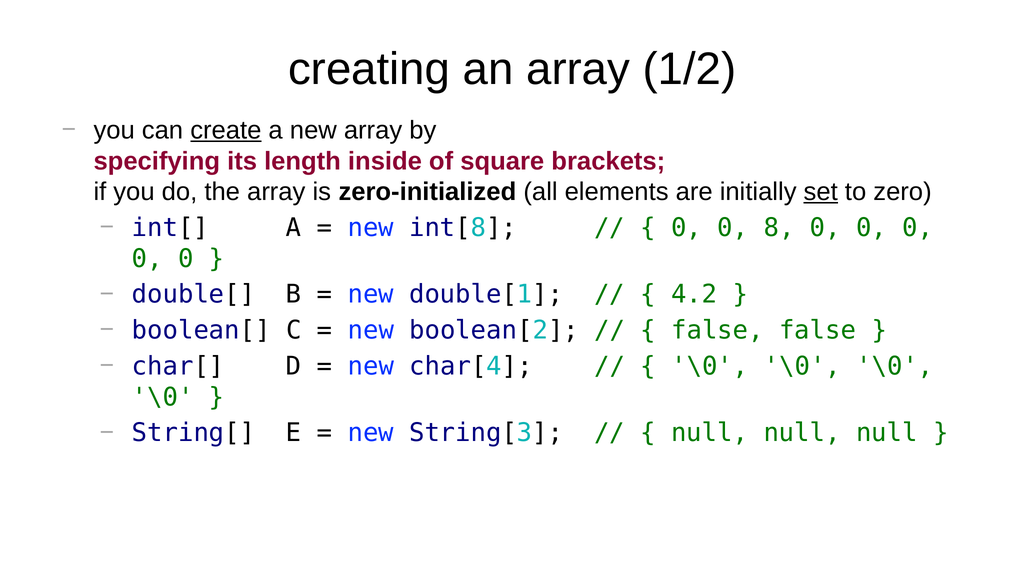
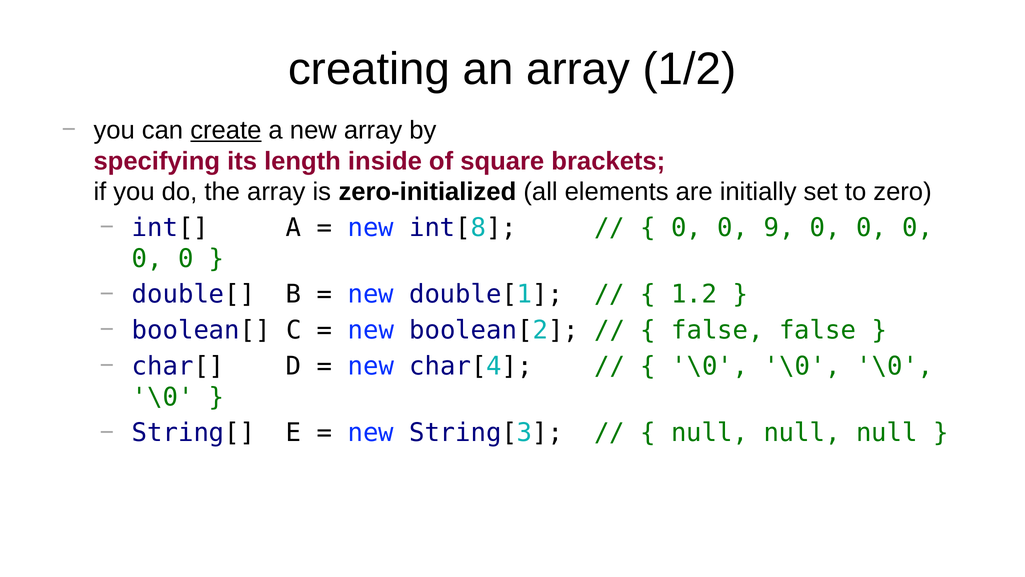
set underline: present -> none (821, 192)
8: 8 -> 9 (779, 228)
4.2: 4.2 -> 1.2 (694, 294)
